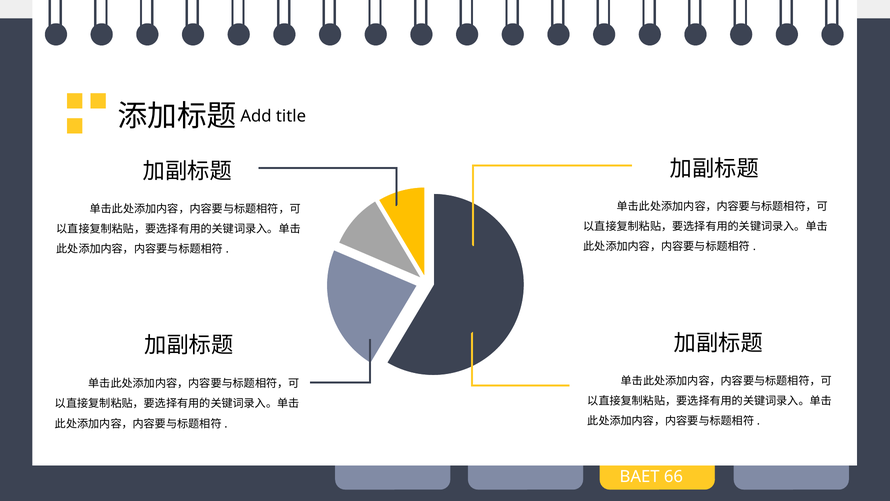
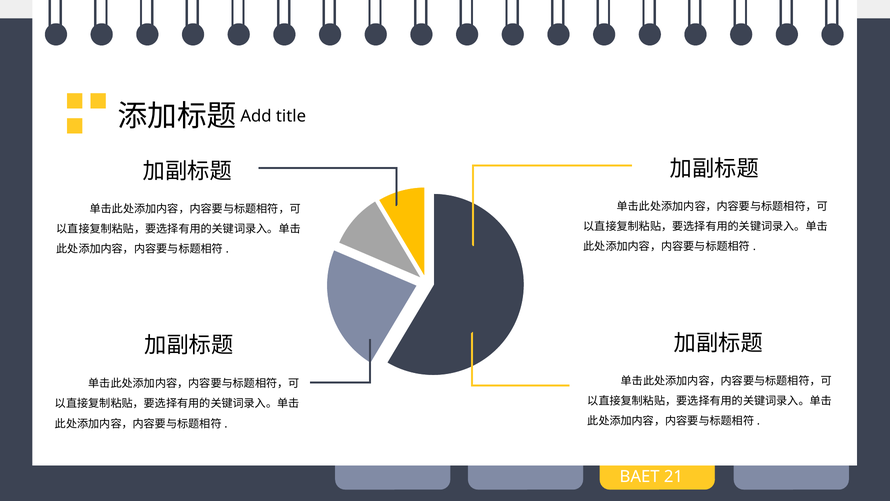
66: 66 -> 21 (674, 476)
